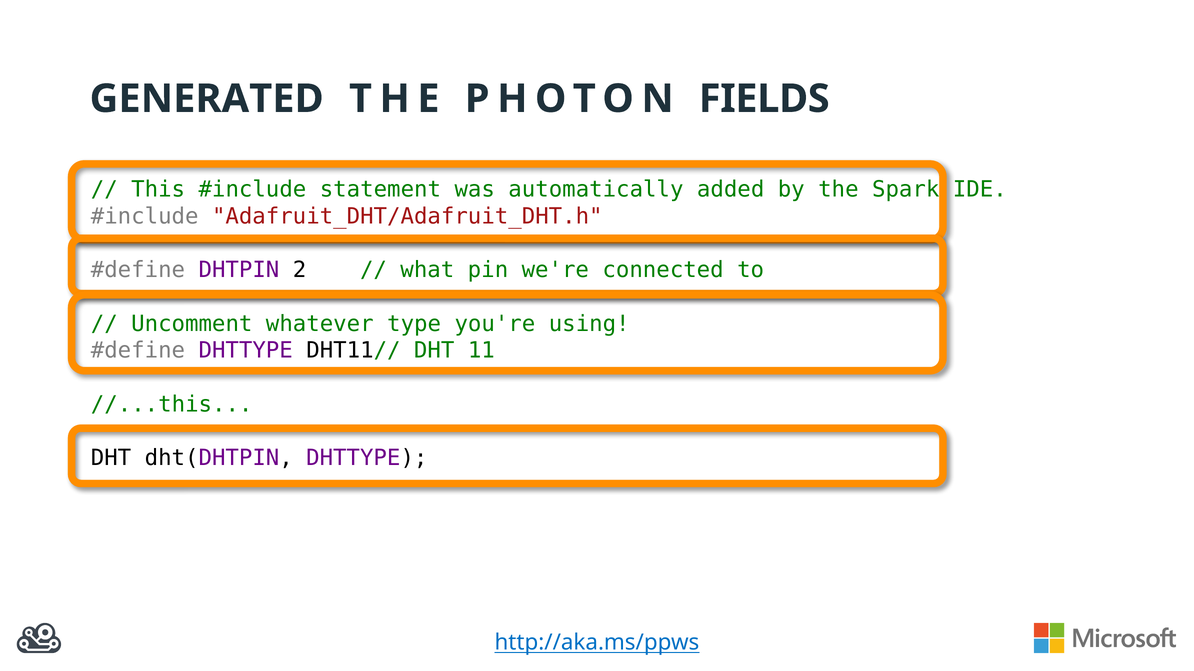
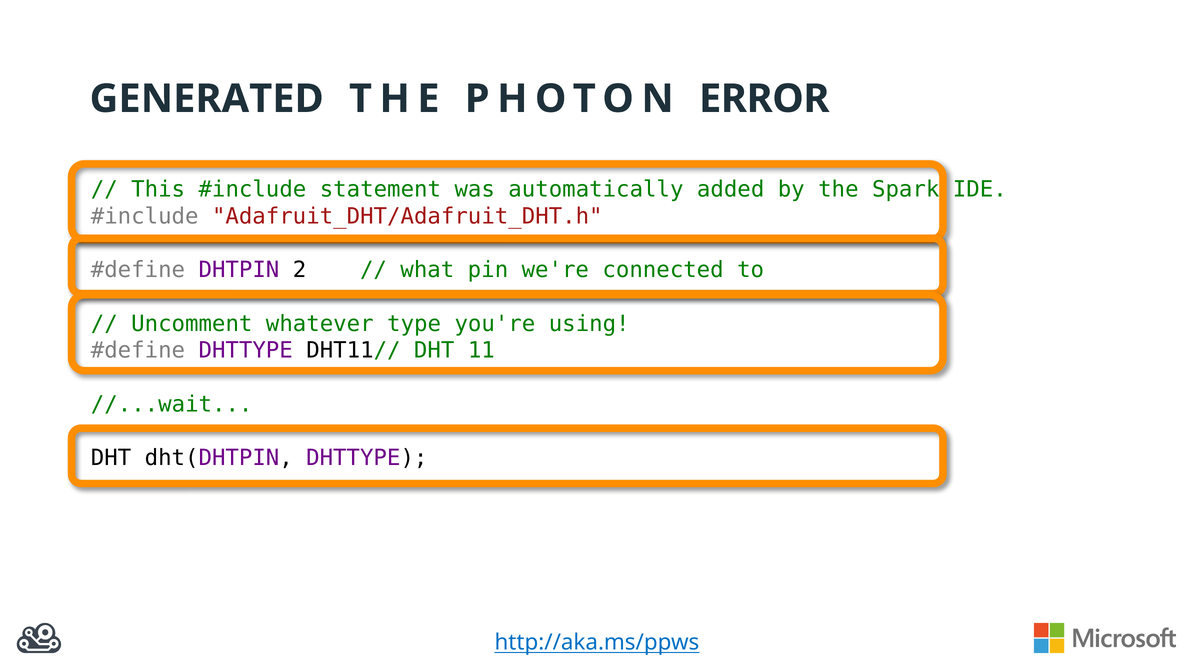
FIELDS: FIELDS -> ERROR (764, 99)
//...this: //...this -> //...wait (172, 405)
